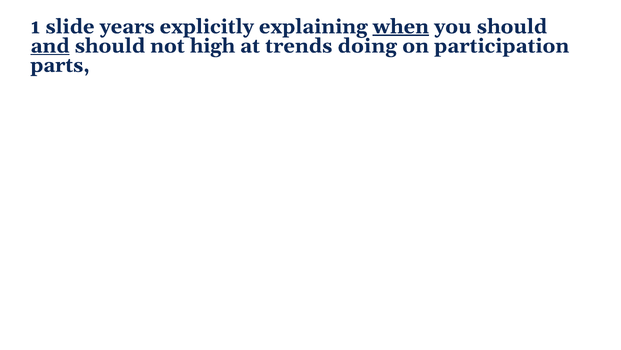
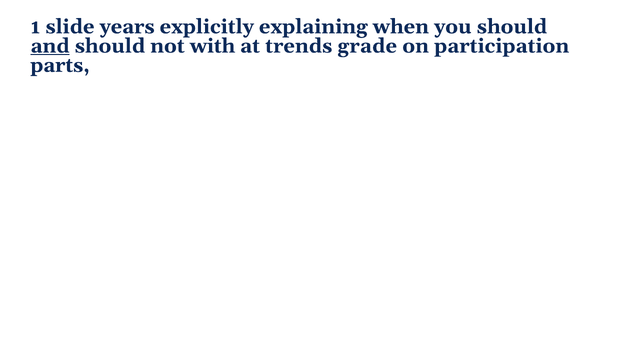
when underline: present -> none (401, 27)
high: high -> with (213, 46)
doing: doing -> grade (367, 46)
